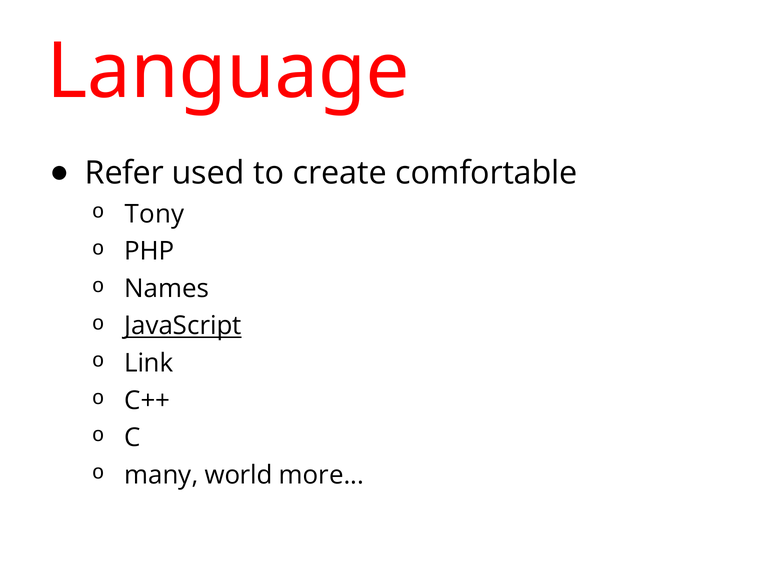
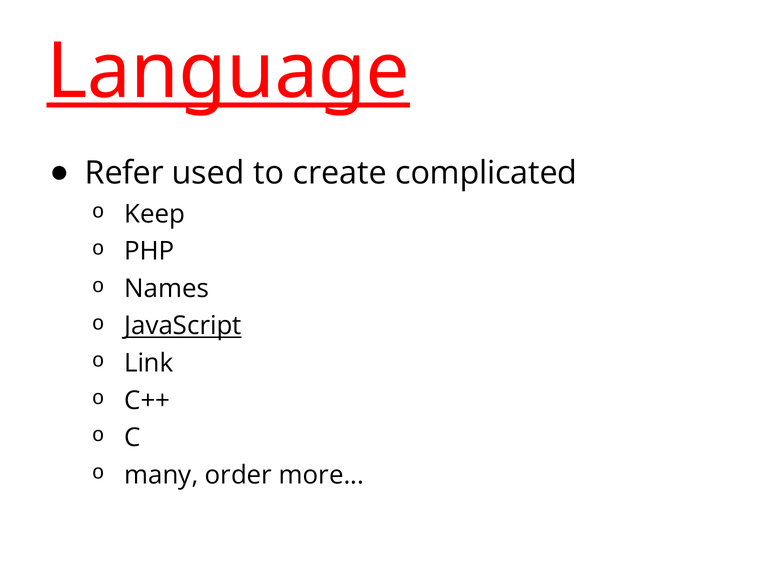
Language underline: none -> present (228, 71)
comfortable: comfortable -> complicated (486, 173)
Tony: Tony -> Keep (155, 214)
world: world -> order (238, 475)
